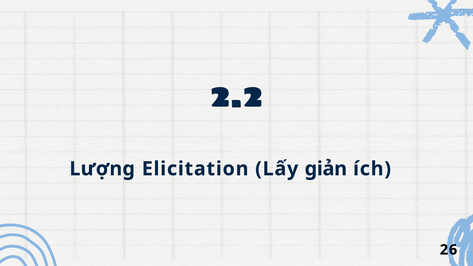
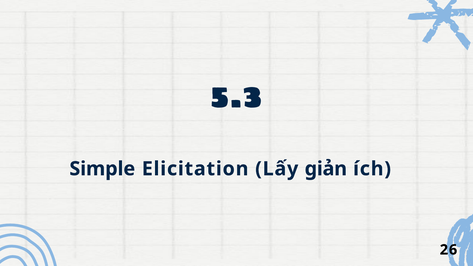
2.2: 2.2 -> 5.3 (236, 96)
Lượng: Lượng -> Simple (102, 169)
